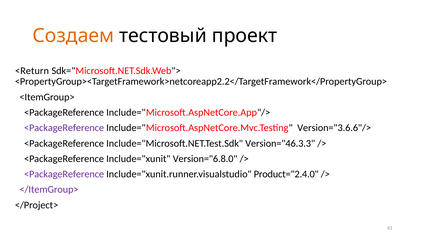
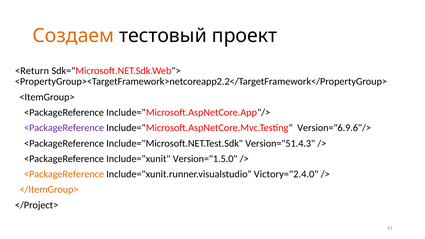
Version="3.6.6"/>: Version="3.6.6"/> -> Version="6.9.6"/> (334, 128)
Version="46.3.3: Version="46.3.3 -> Version="51.4.3 (280, 143)
Version="6.8.0: Version="6.8.0 -> Version="1.5.0 (205, 159)
<PackageReference colour: purple -> orange (64, 174)
Product="2.4.0: Product="2.4.0 -> Victory="2.4.0 (286, 174)
</ItemGroup> colour: purple -> orange (49, 190)
